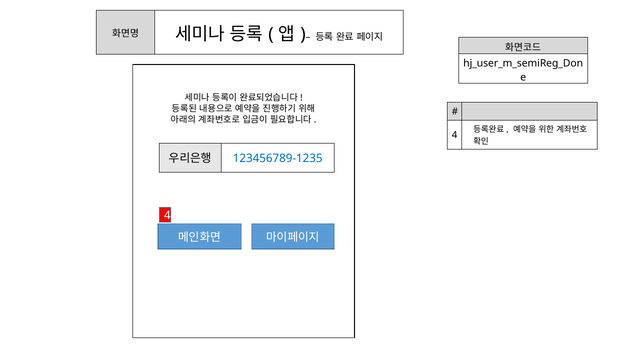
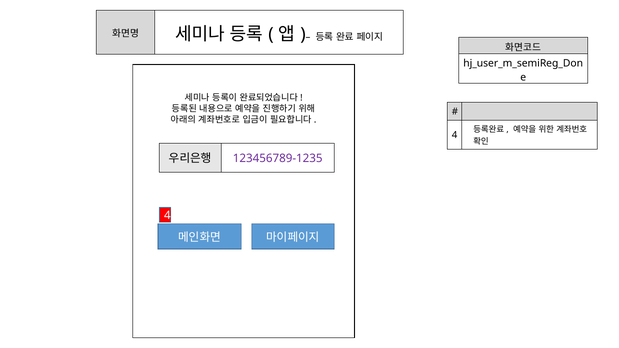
123456789-1235 colour: blue -> purple (278, 159)
